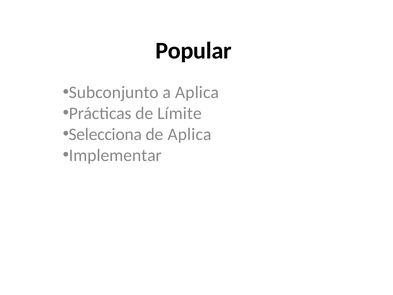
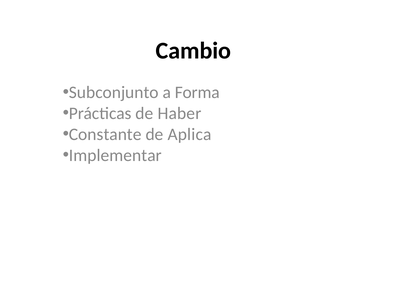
Popular: Popular -> Cambio (193, 51)
a Aplica: Aplica -> Forma (197, 92)
Límite: Límite -> Haber (179, 113)
Selecciona: Selecciona -> Constante (105, 134)
